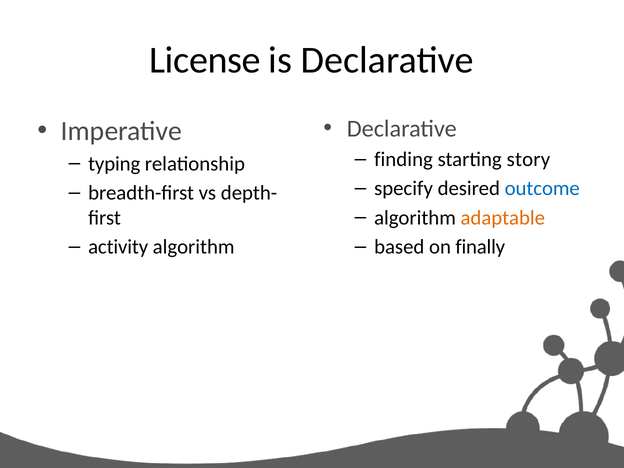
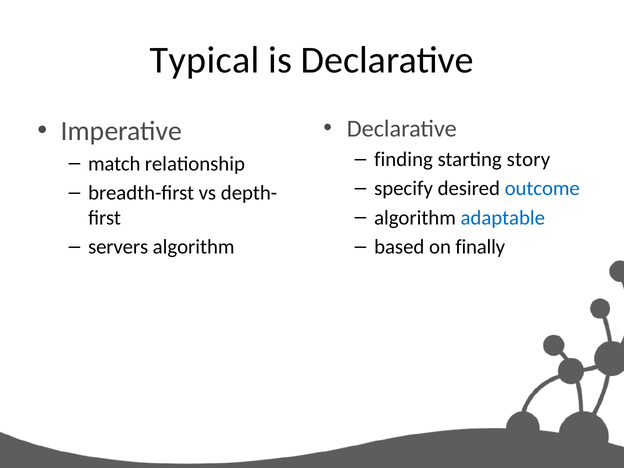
License: License -> Typical (205, 60)
typing: typing -> match (114, 164)
adaptable colour: orange -> blue (503, 218)
activity: activity -> servers (118, 247)
